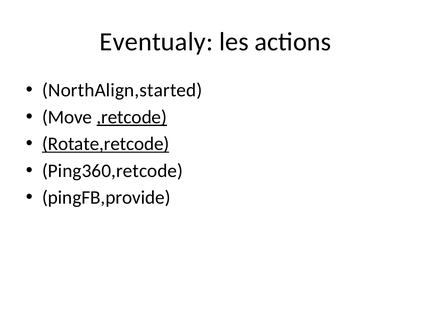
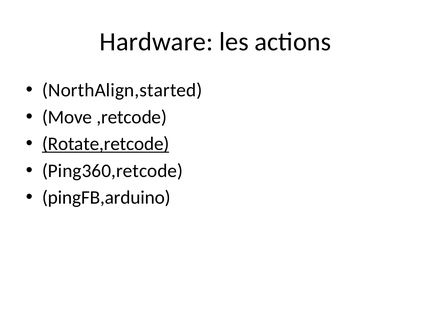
Eventualy: Eventualy -> Hardware (156, 42)
,retcode underline: present -> none (132, 117)
pingFB,provide: pingFB,provide -> pingFB,arduino (106, 198)
